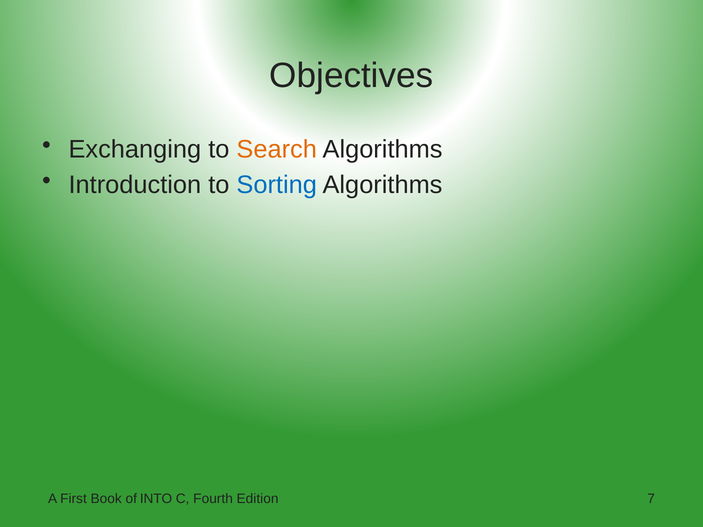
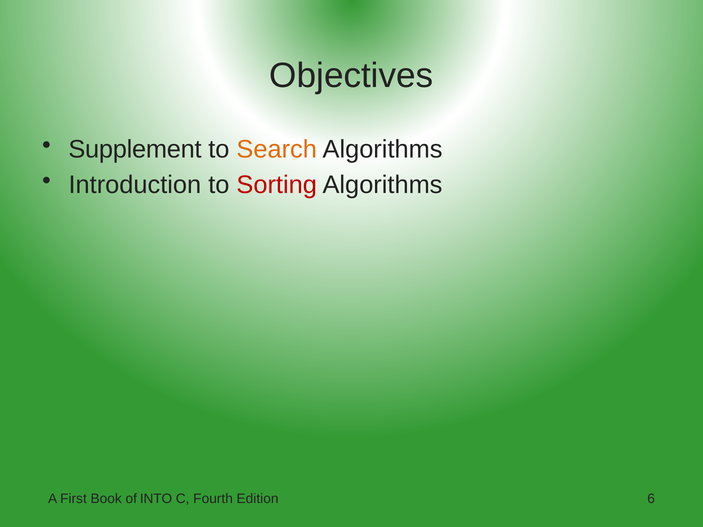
Exchanging: Exchanging -> Supplement (135, 149)
Sorting colour: blue -> red (277, 185)
7: 7 -> 6 (651, 499)
